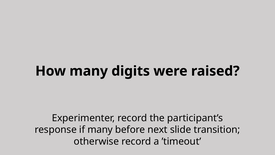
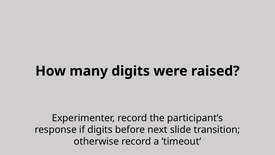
if many: many -> digits (100, 129)
